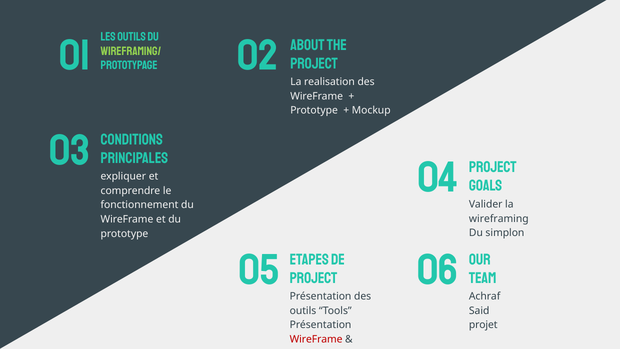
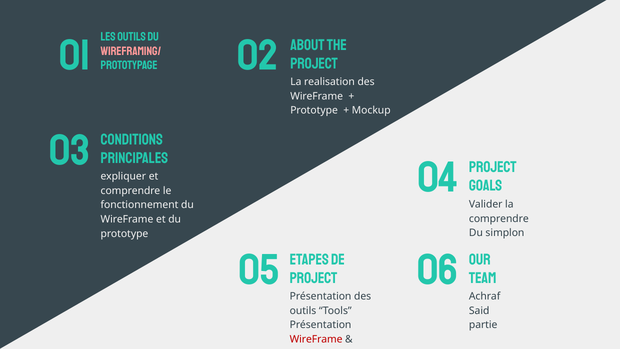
wireframing/ colour: light green -> pink (131, 51)
wireframing: wireframing -> comprendre (499, 218)
projet: projet -> partie (483, 325)
